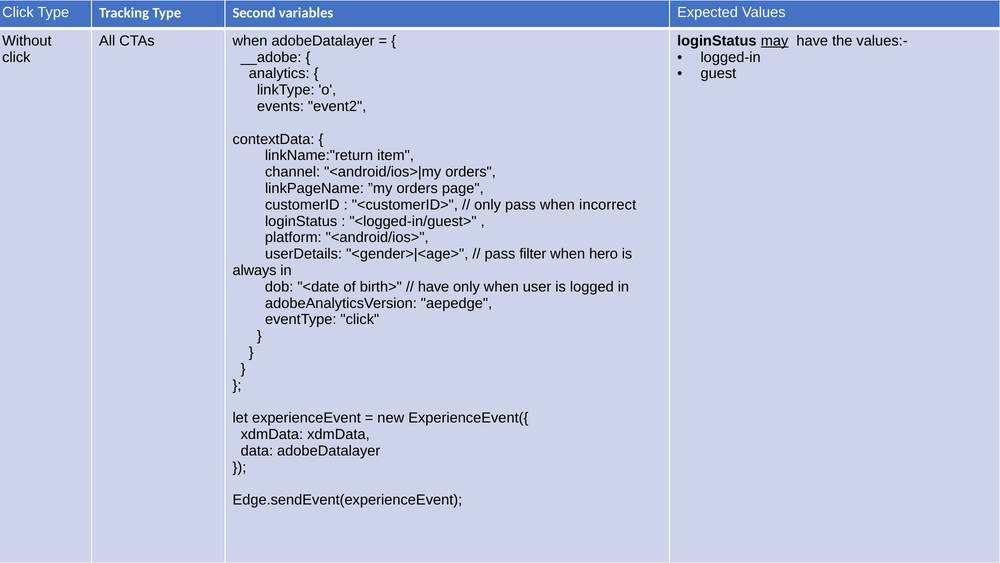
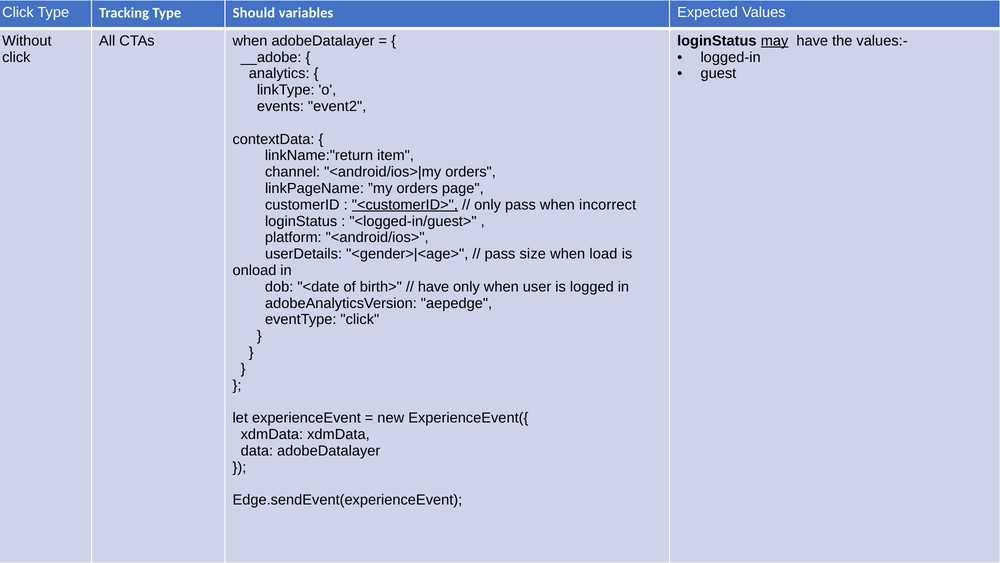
Second: Second -> Should (254, 13)
<customerID> underline: none -> present (405, 205)
filter: filter -> size (533, 254)
hero: hero -> load (603, 254)
always: always -> onload (254, 270)
